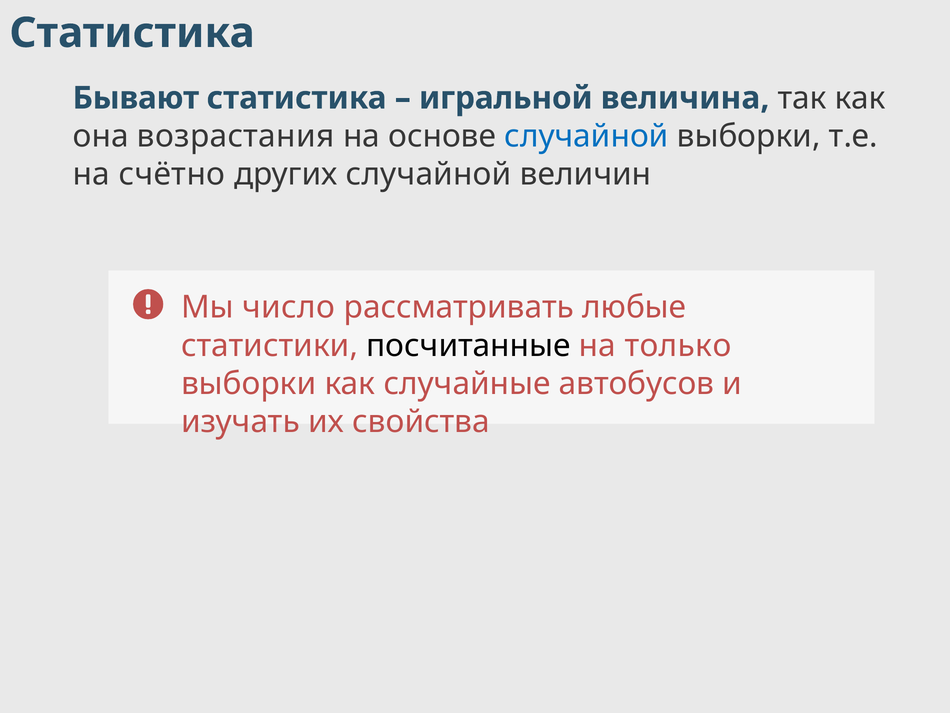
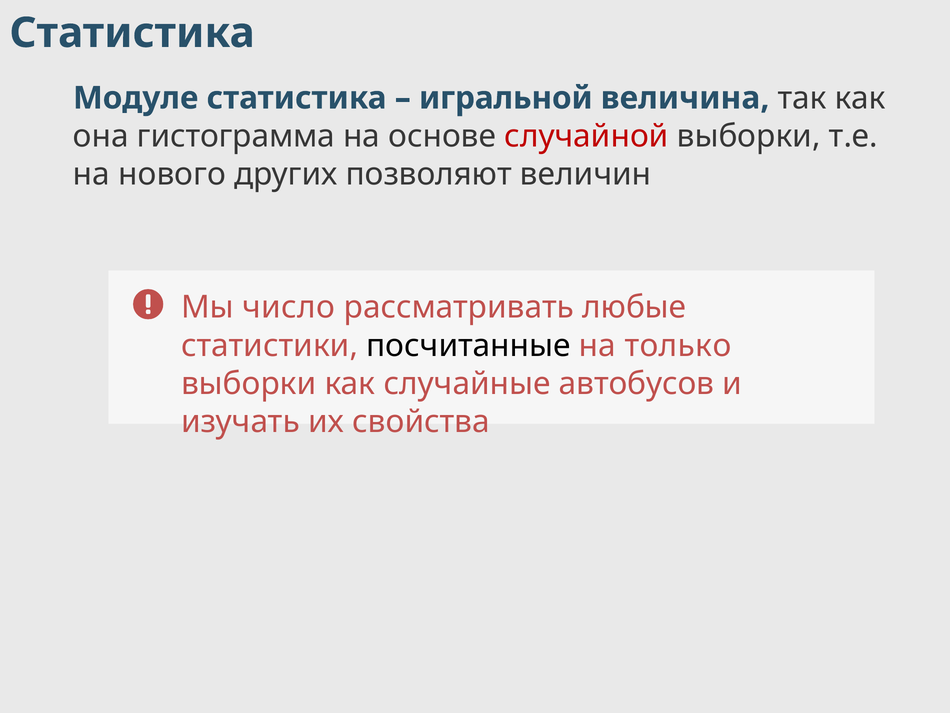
Бывают: Бывают -> Модуле (136, 98)
возрастания: возрастания -> гистограмма (236, 136)
случайной colour: blue -> red (586, 136)
счётно: счётно -> нового (172, 174)
других случайной: случайной -> позволяют (429, 174)
